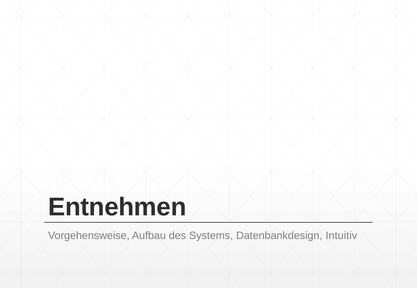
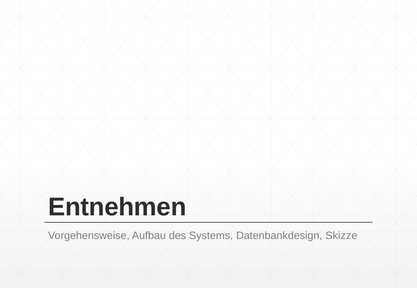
Intuitiv: Intuitiv -> Skizze (341, 236)
